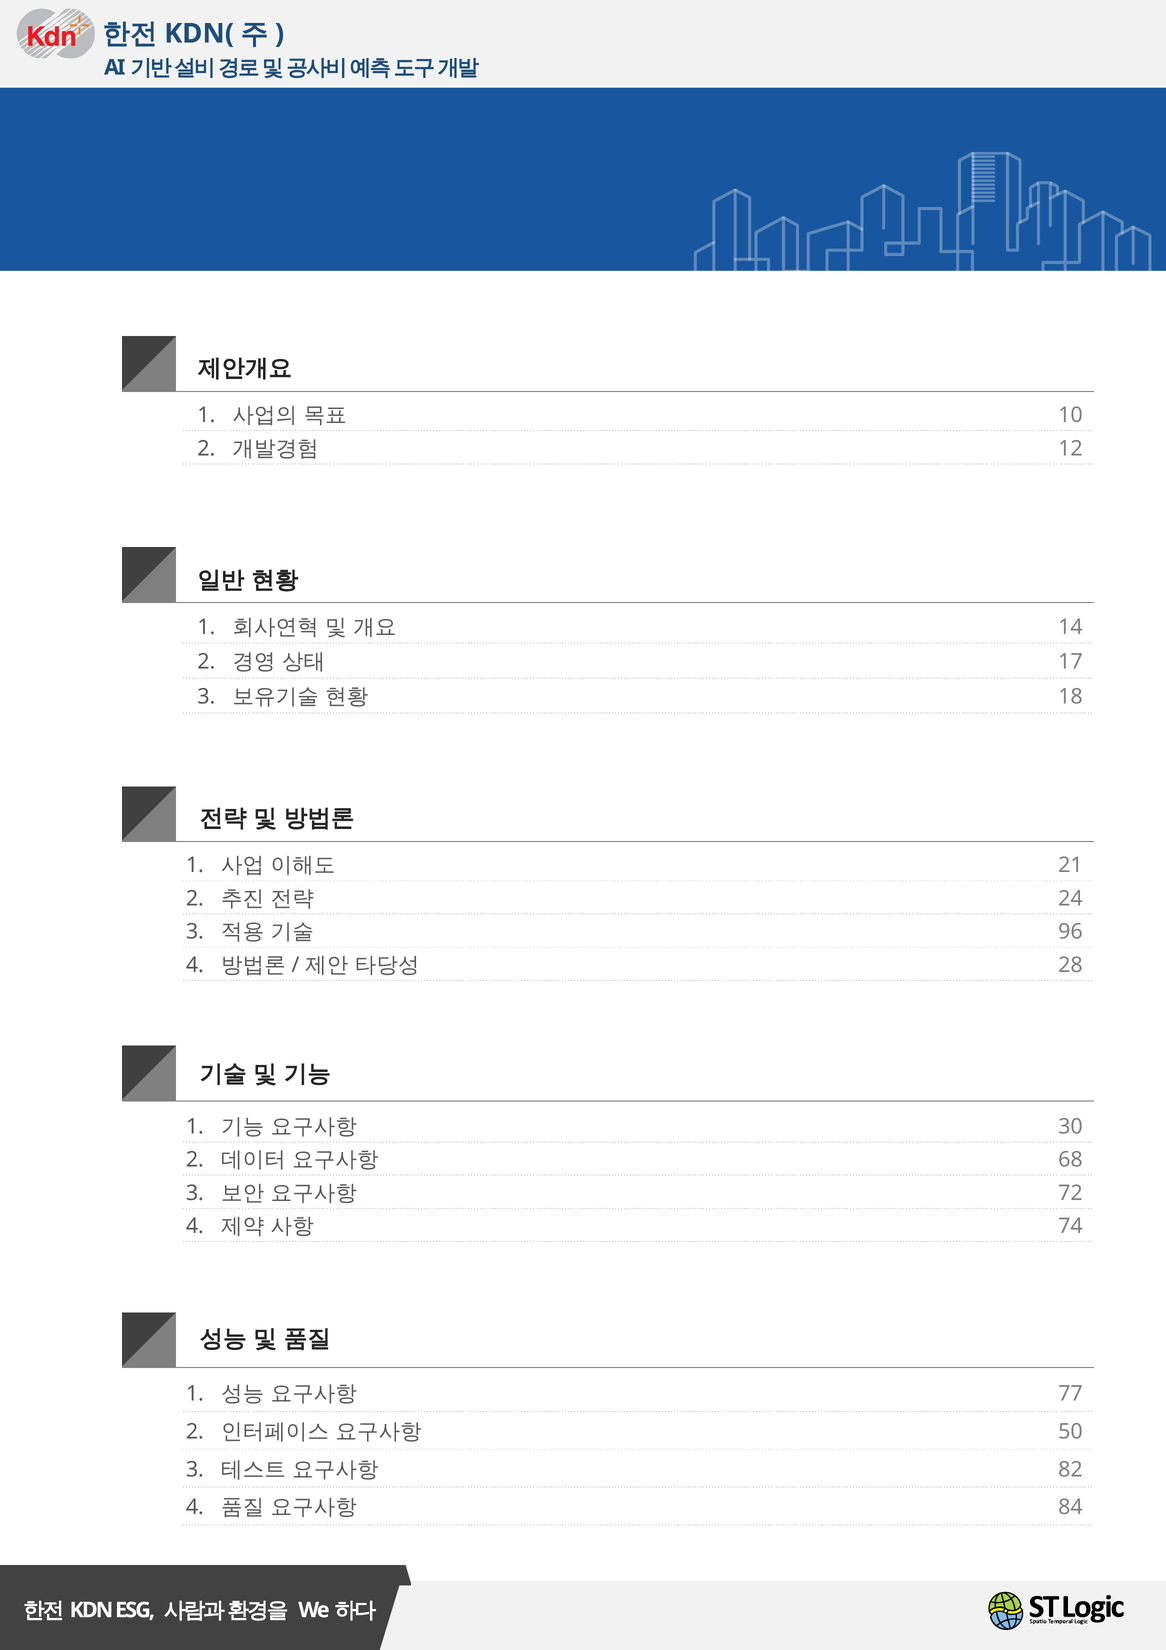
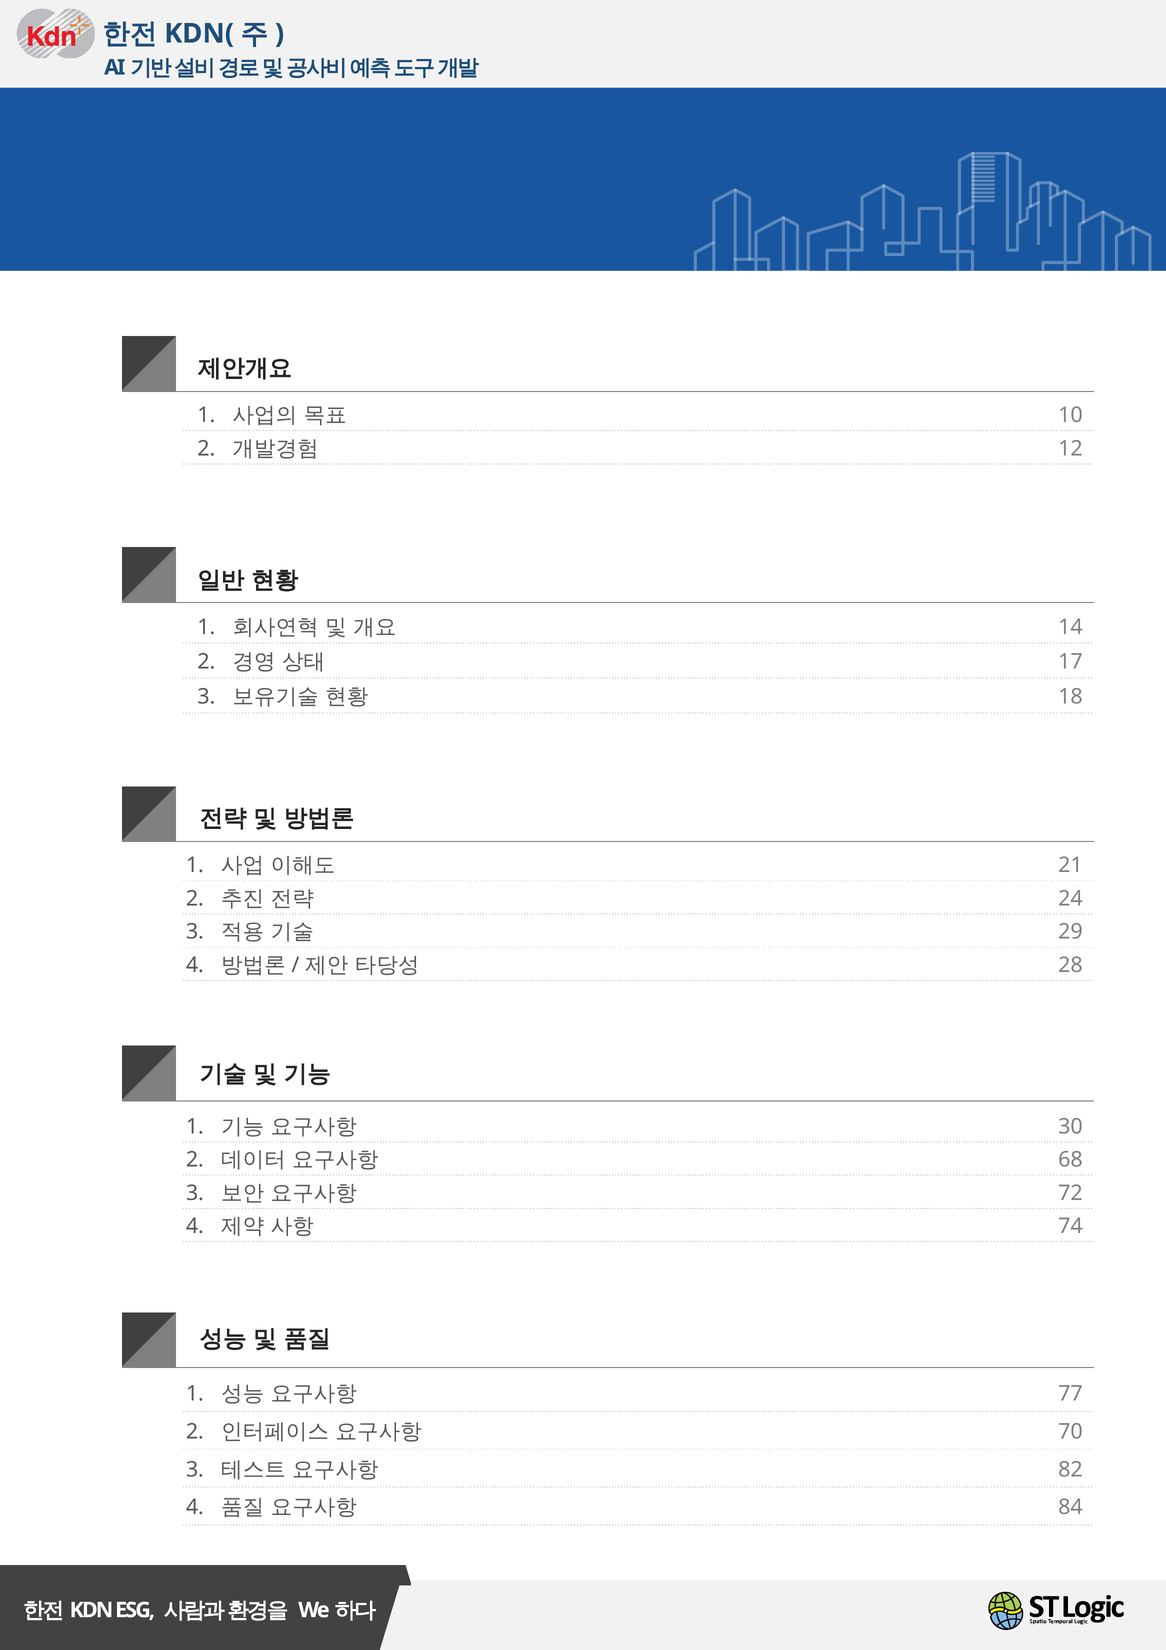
96: 96 -> 29 (1071, 931)
50: 50 -> 70 (1071, 1431)
